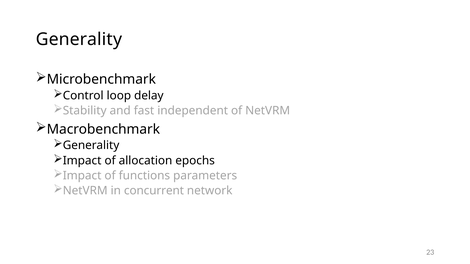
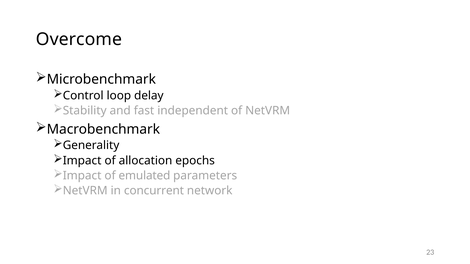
Generality: Generality -> Overcome (79, 39)
functions: functions -> emulated (144, 176)
